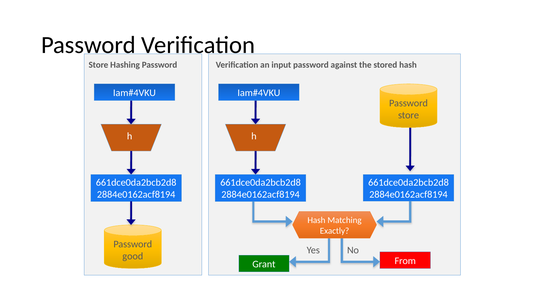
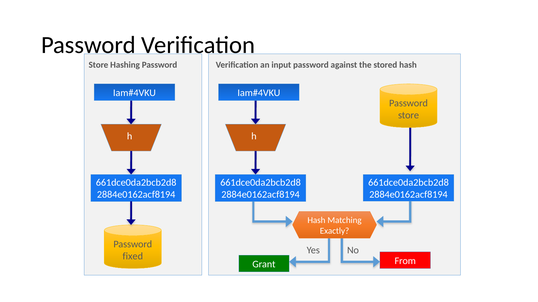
good: good -> fixed (133, 257)
